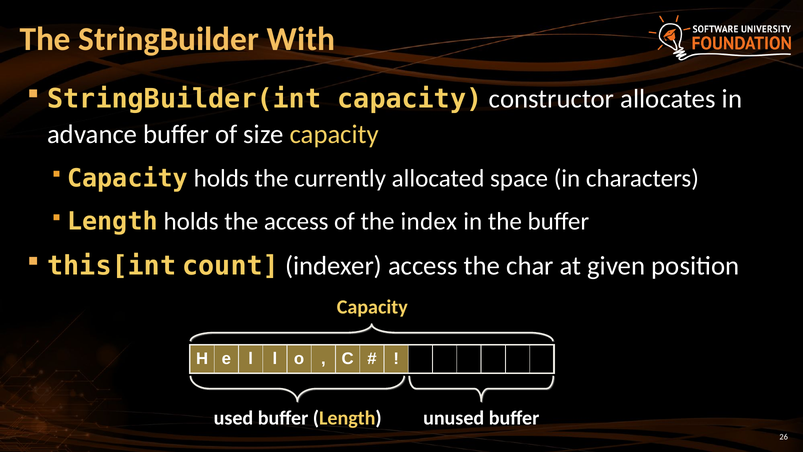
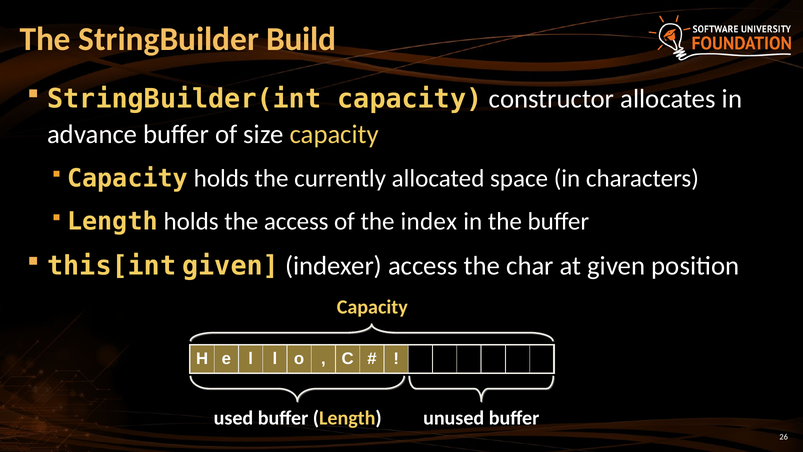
With: With -> Build (301, 39)
this[int count: count -> given (231, 266)
